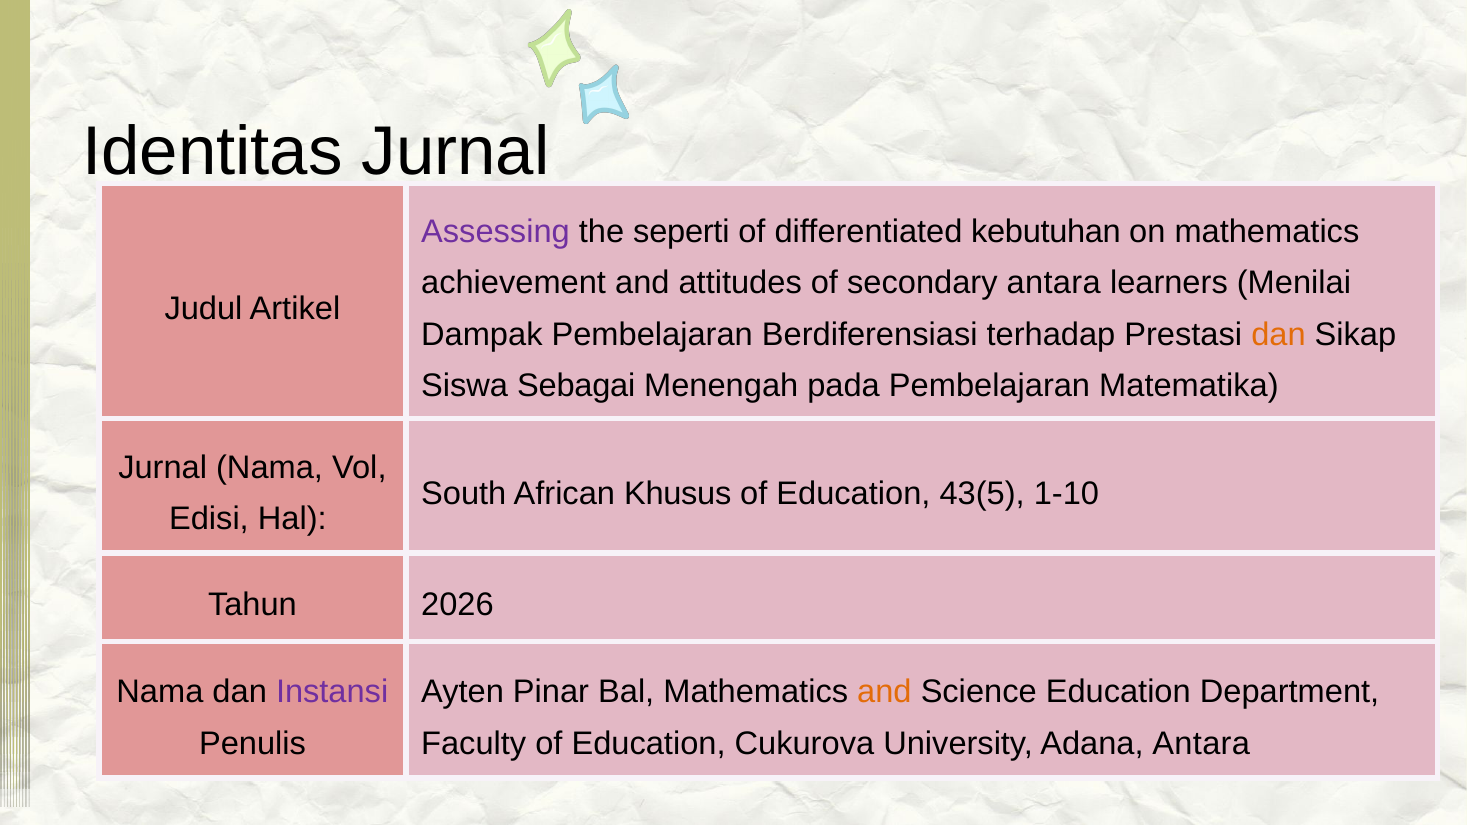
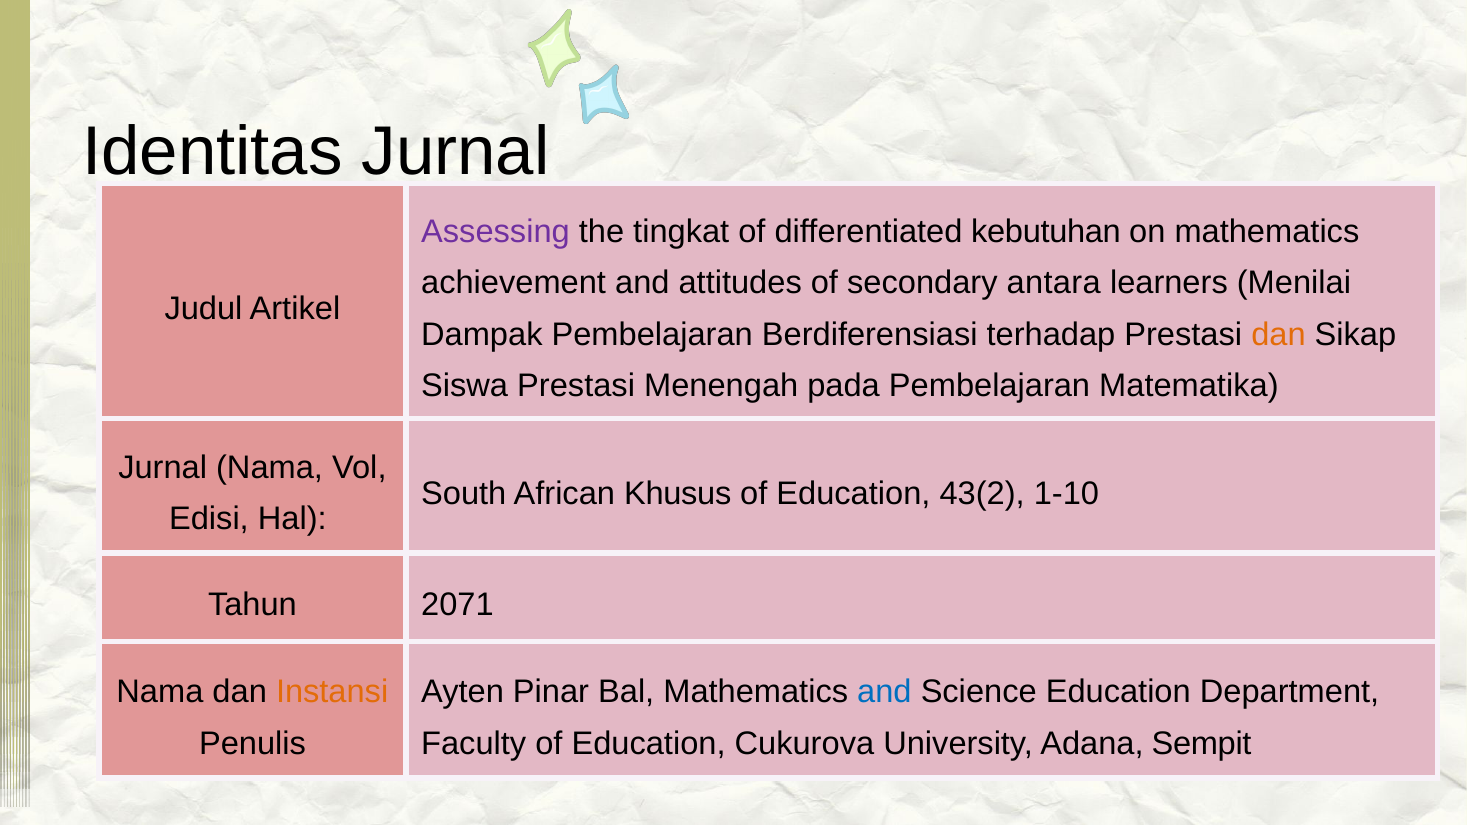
seperti: seperti -> tingkat (681, 232)
Siswa Sebagai: Sebagai -> Prestasi (576, 386)
43(5: 43(5 -> 43(2 (982, 494)
2026: 2026 -> 2071 (457, 605)
Instansi colour: purple -> orange (332, 692)
and colour: orange -> blue (884, 692)
Adana Antara: Antara -> Sempit (1202, 743)
